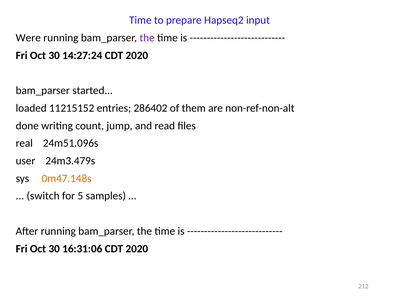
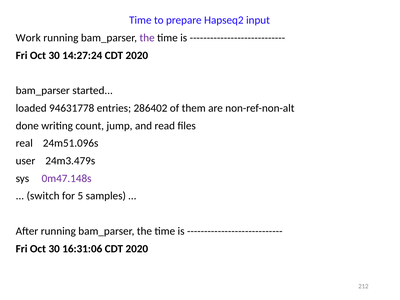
Were: Were -> Work (28, 38)
11215152: 11215152 -> 94631778 (72, 108)
0m47.148s colour: orange -> purple (67, 178)
